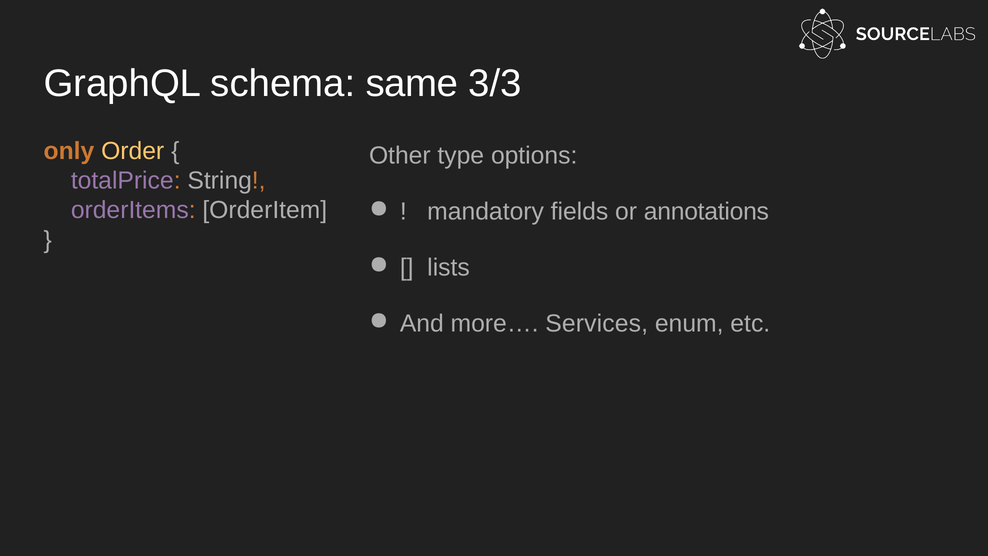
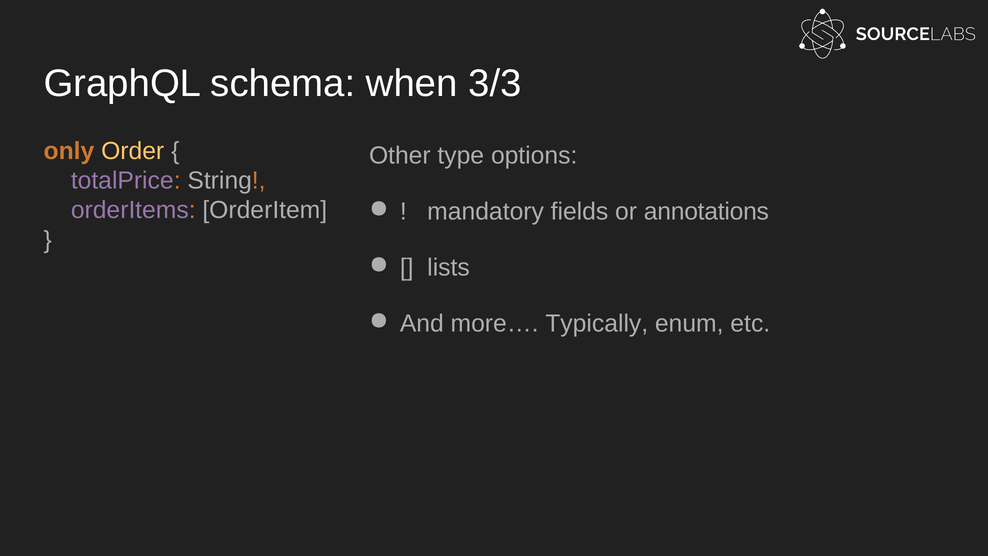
same: same -> when (412, 84)
Services: Services -> Typically (597, 323)
